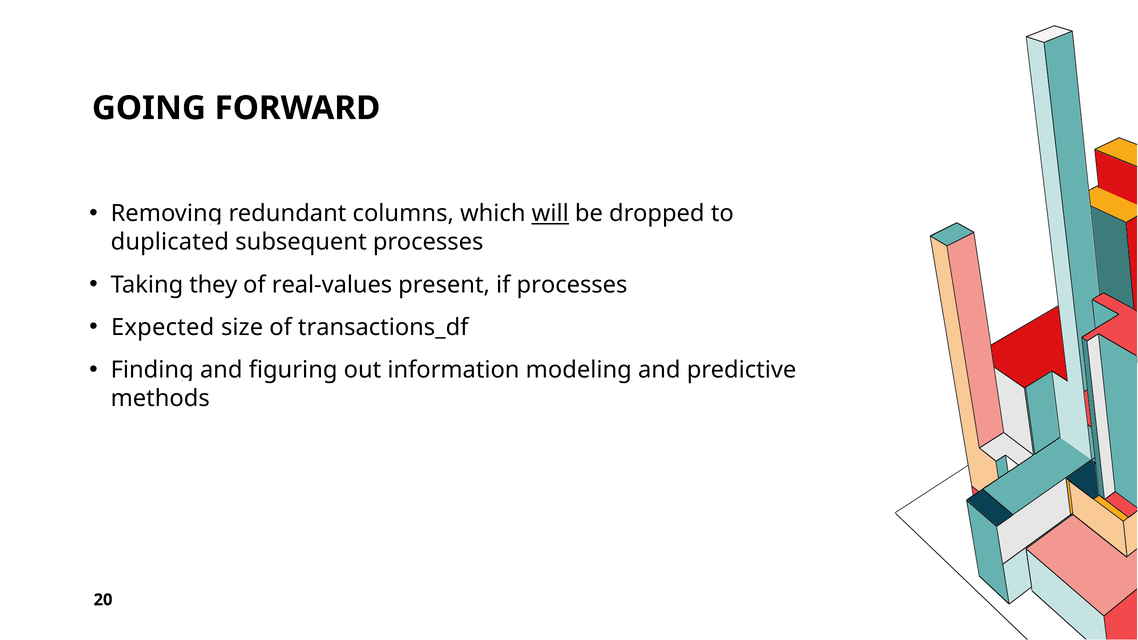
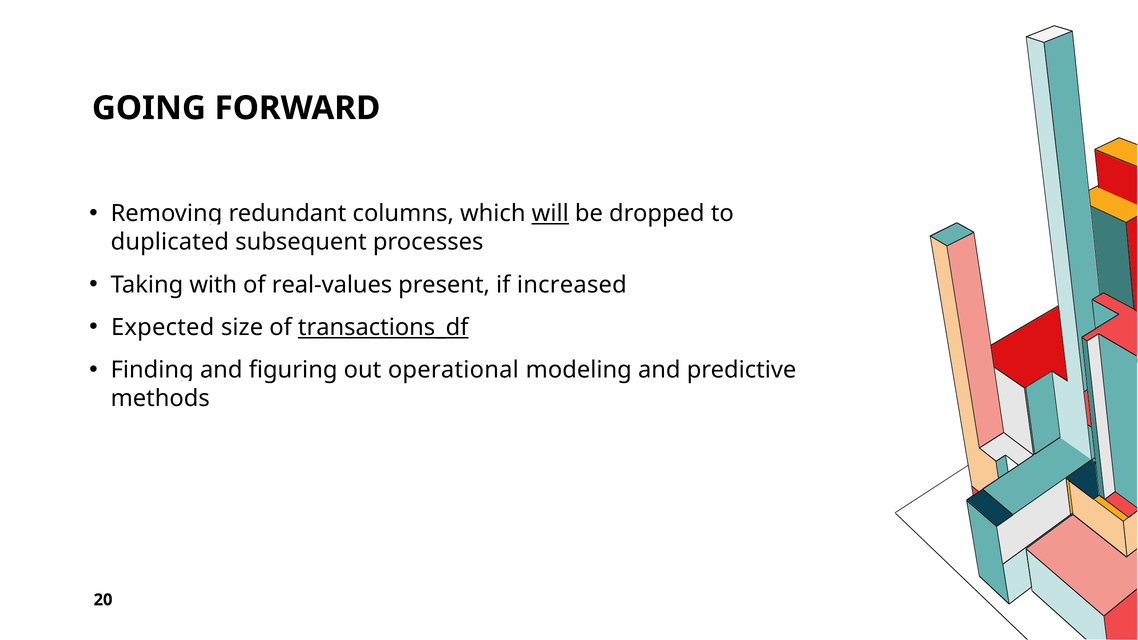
they: they -> with (213, 285)
if processes: processes -> increased (572, 285)
transactions_df underline: none -> present (383, 327)
information: information -> operational (453, 370)
